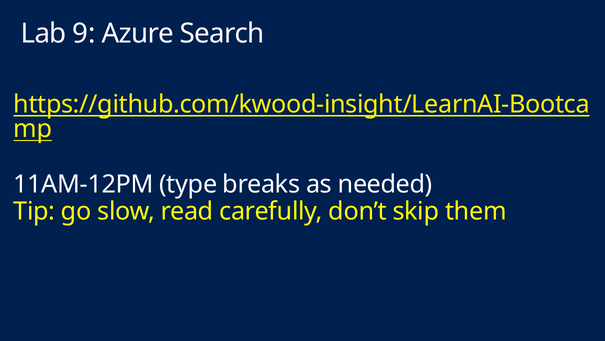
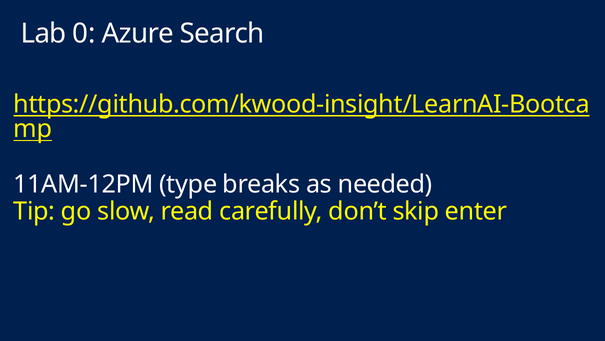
9: 9 -> 0 (84, 34)
them: them -> enter (476, 211)
